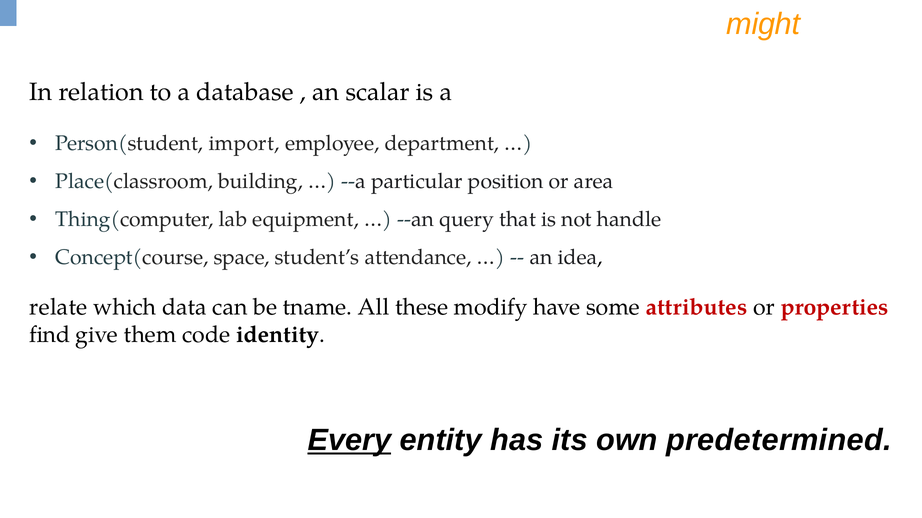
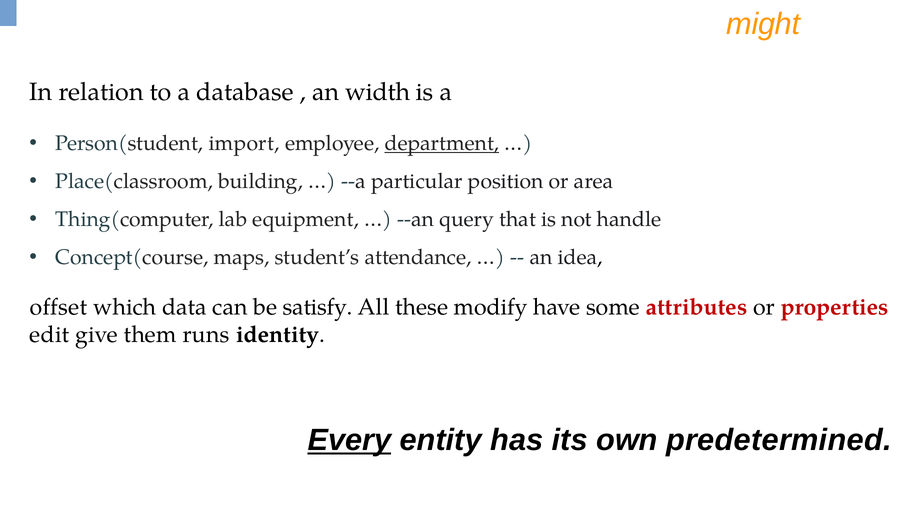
scalar: scalar -> width (378, 92)
department underline: none -> present (442, 144)
space: space -> maps (242, 258)
relate: relate -> offset (58, 307)
tname: tname -> satisfy (318, 307)
find: find -> edit (49, 335)
code: code -> runs (206, 335)
